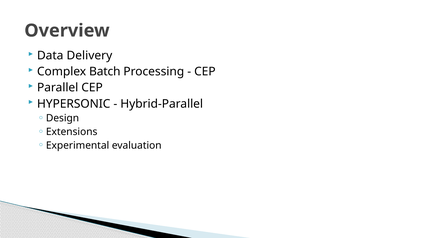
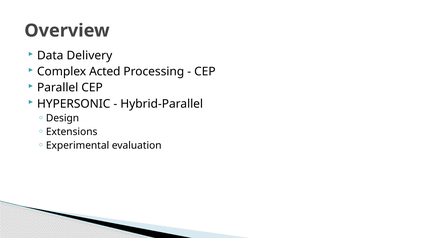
Batch: Batch -> Acted (105, 72)
